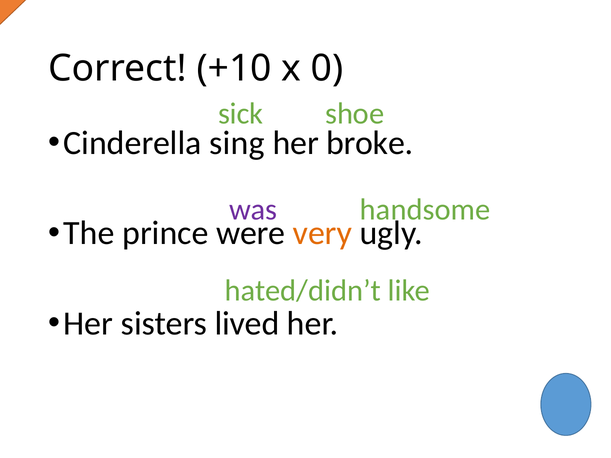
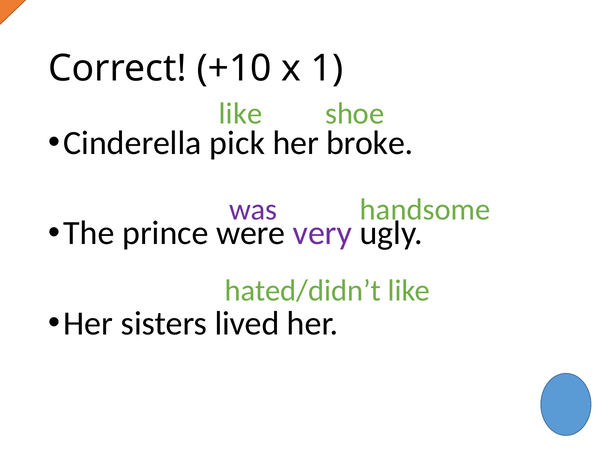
0: 0 -> 1 (327, 68)
sick: sick -> like (240, 114)
sing: sing -> pick (237, 143)
very colour: orange -> purple (322, 233)
